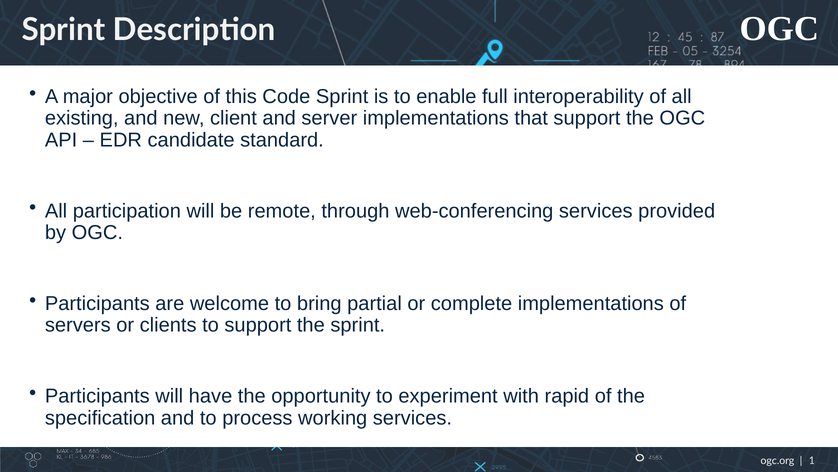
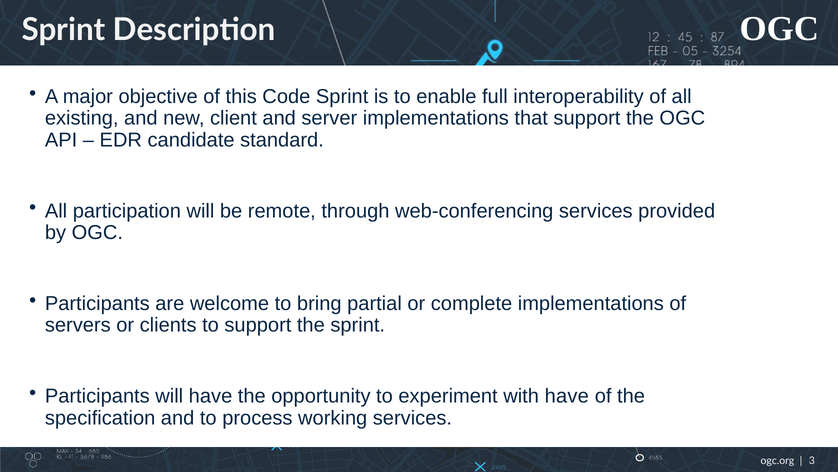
with rapid: rapid -> have (567, 396)
1: 1 -> 3 (812, 460)
